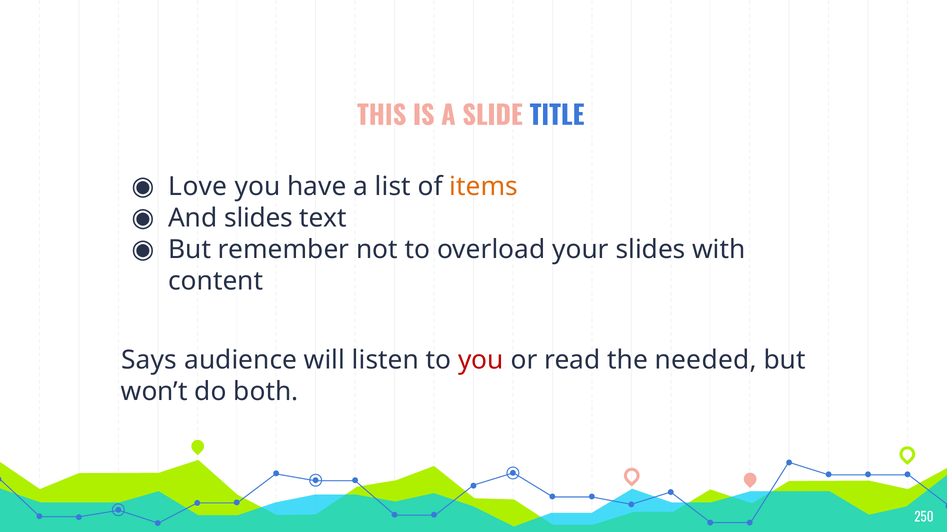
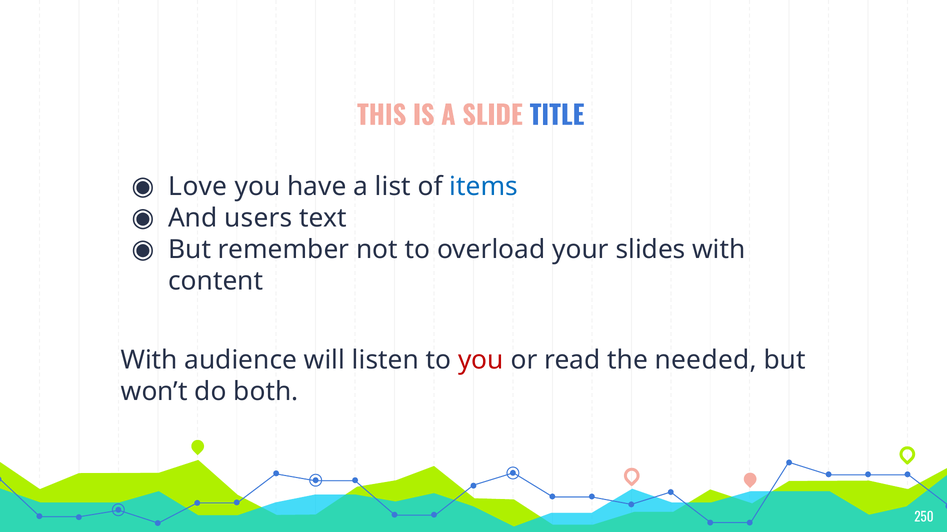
items colour: orange -> blue (484, 187)
And slides: slides -> users (258, 218)
Says: Says -> With (149, 360)
